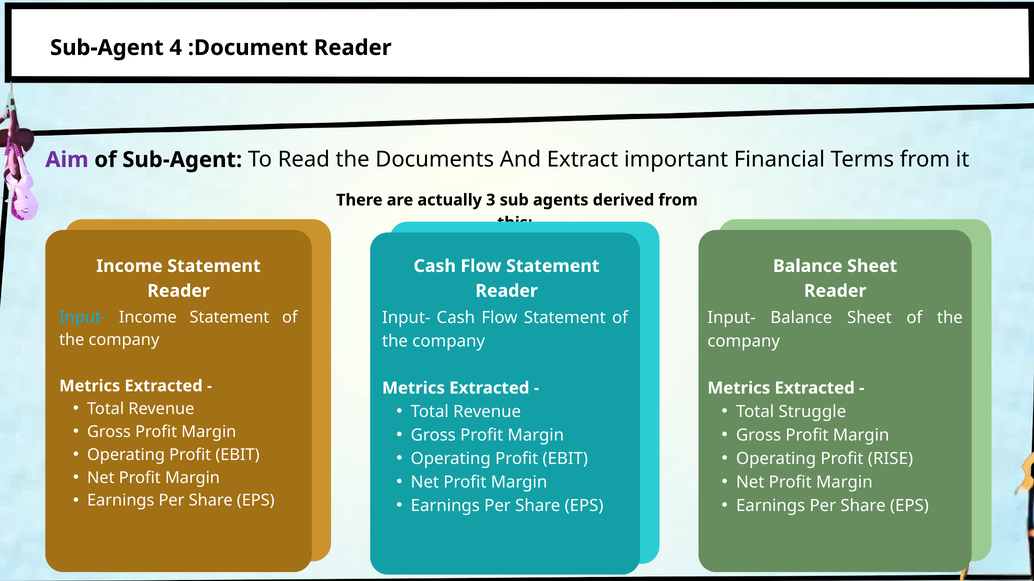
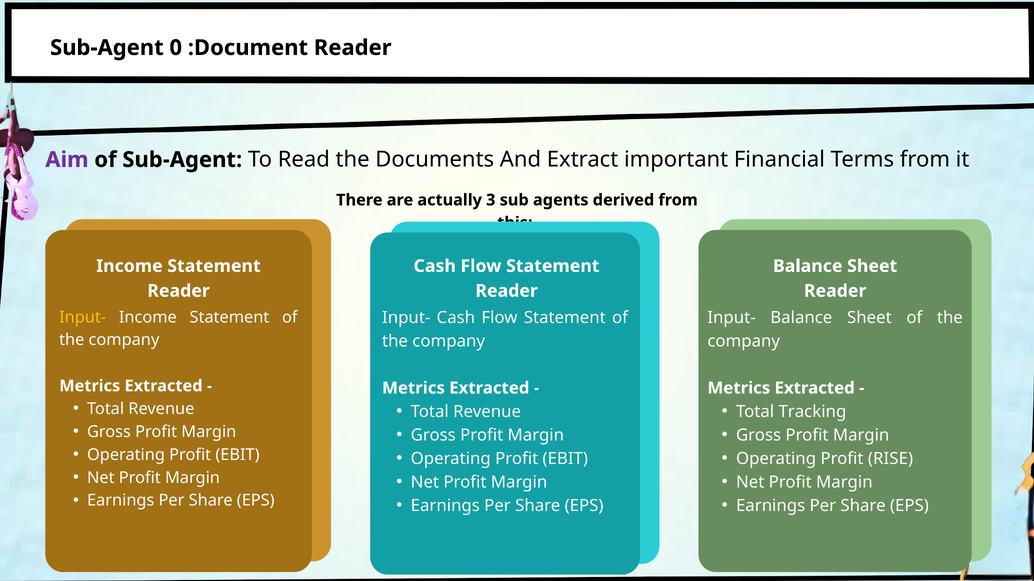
4: 4 -> 0 (176, 48)
Input- colour: light blue -> yellow (83, 317)
Struggle: Struggle -> Tracking (812, 412)
